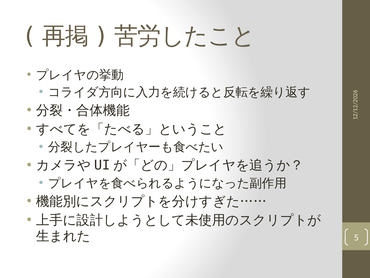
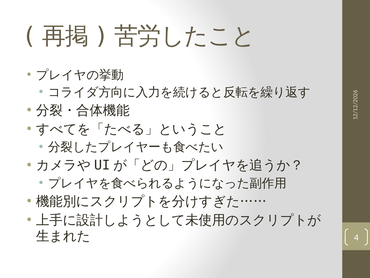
5: 5 -> 4 (356, 237)
